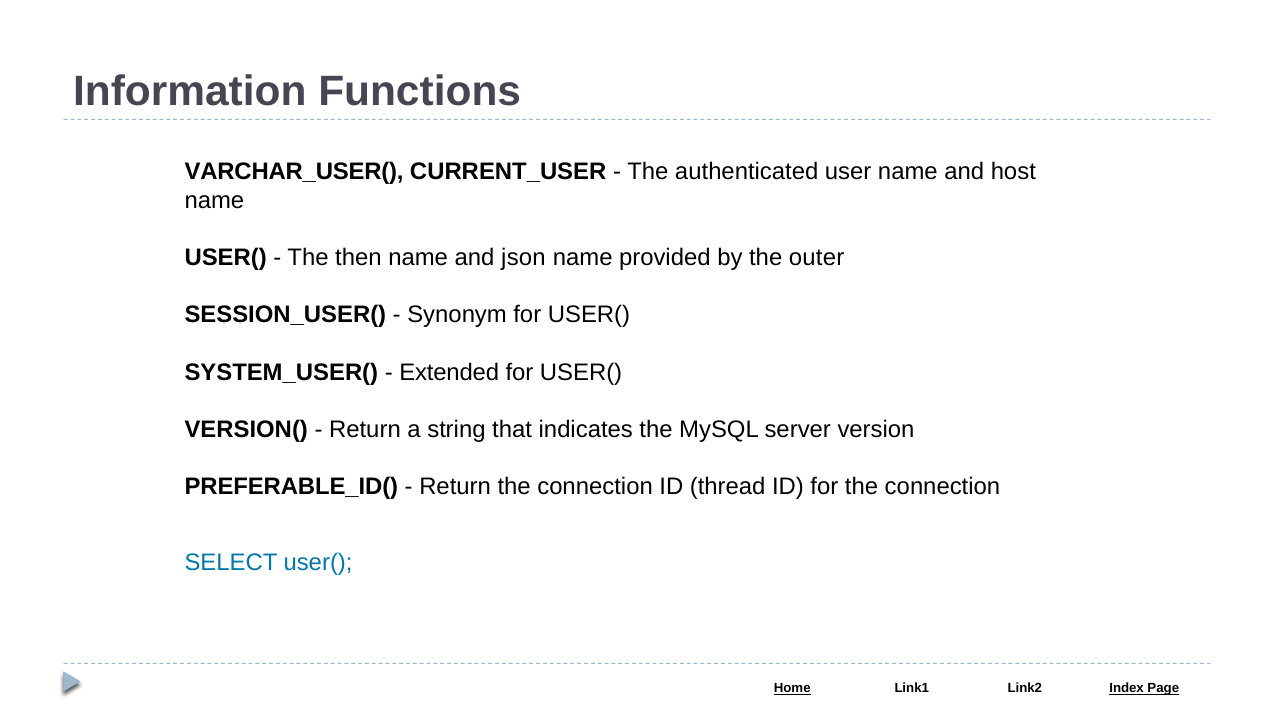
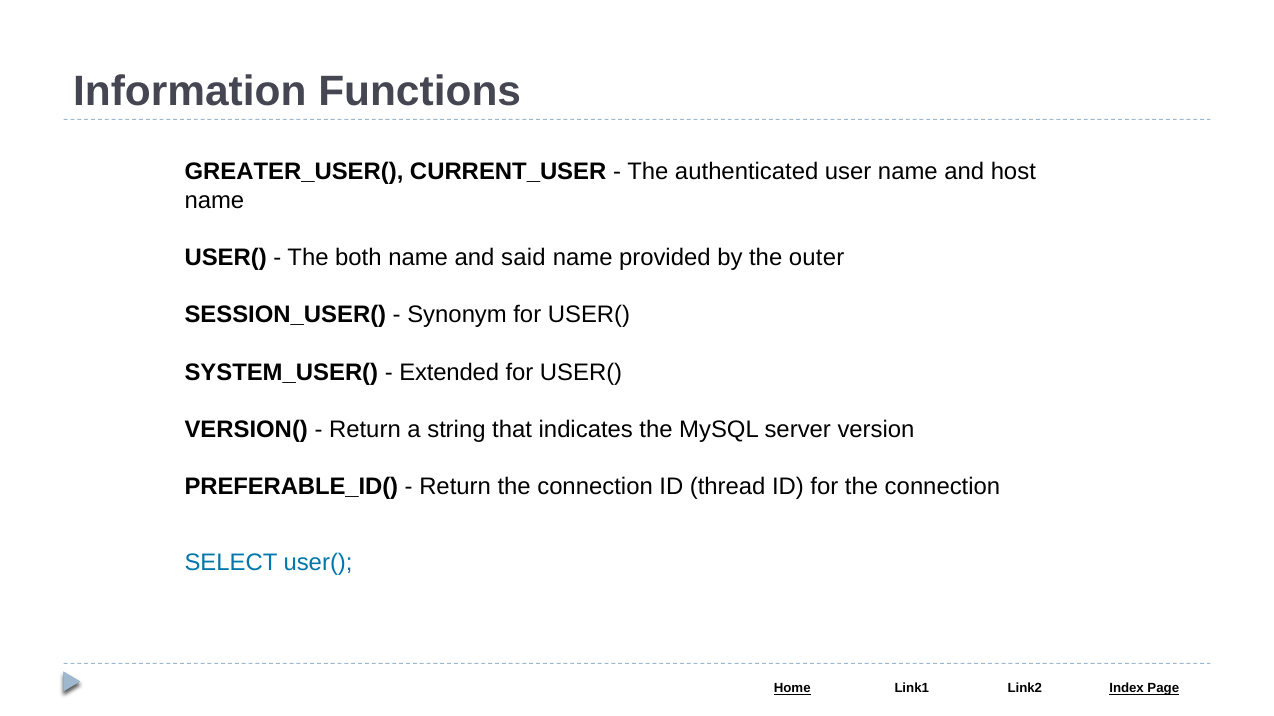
VARCHAR_USER(: VARCHAR_USER( -> GREATER_USER( (294, 172)
then: then -> both (358, 258)
json: json -> said (523, 258)
